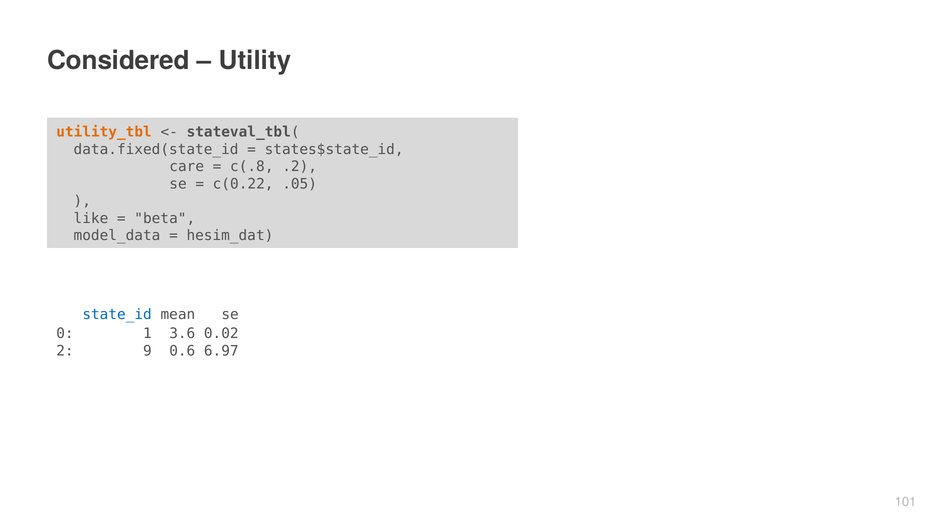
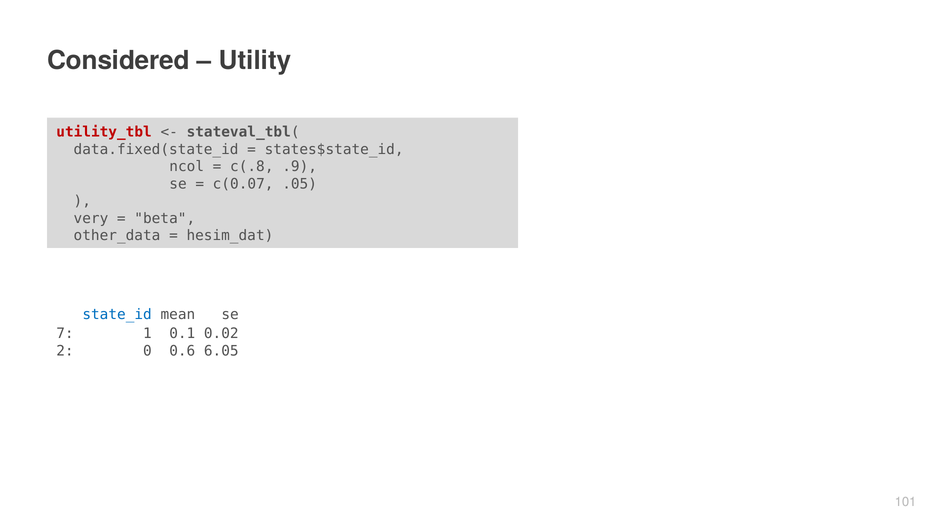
utility_tbl colour: orange -> red (104, 132)
care: care -> ncol (187, 167)
.2: .2 -> .9 (300, 167)
c(0.22: c(0.22 -> c(0.07 (243, 184)
like: like -> very (91, 218)
model_data: model_data -> other_data (117, 236)
0: 0 -> 7 (65, 333)
3.6: 3.6 -> 0.1 (182, 333)
9: 9 -> 0 (147, 351)
6.97: 6.97 -> 6.05 (221, 351)
